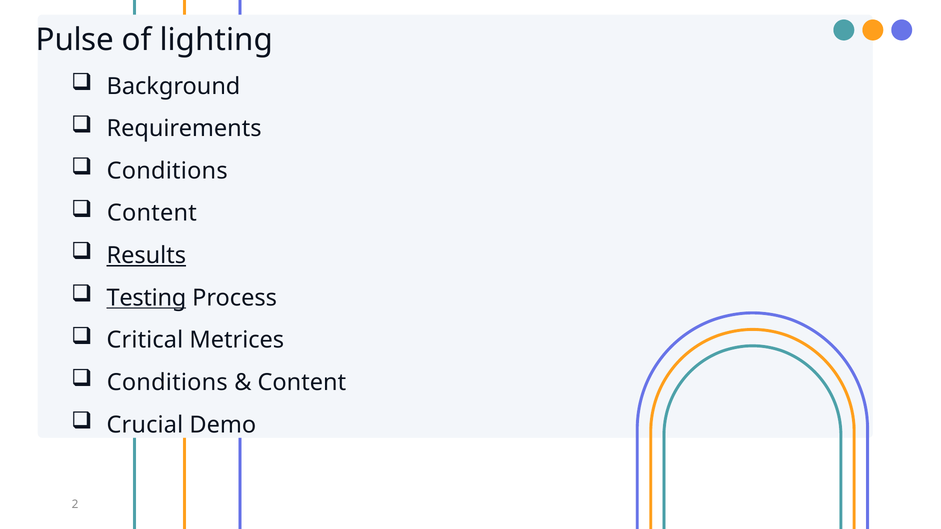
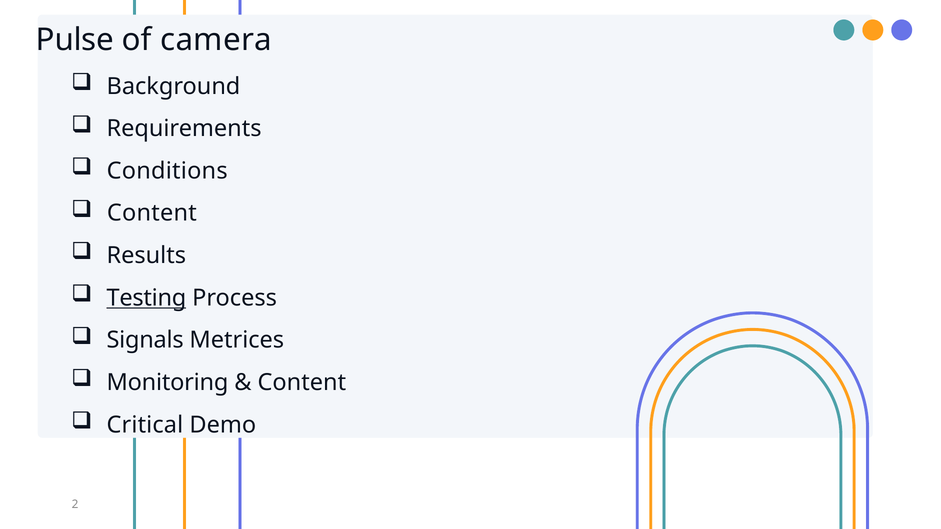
lighting: lighting -> camera (216, 40)
Results underline: present -> none (146, 256)
Critical: Critical -> Signals (145, 340)
Conditions: Conditions -> Monitoring (167, 383)
Crucial: Crucial -> Critical (145, 425)
